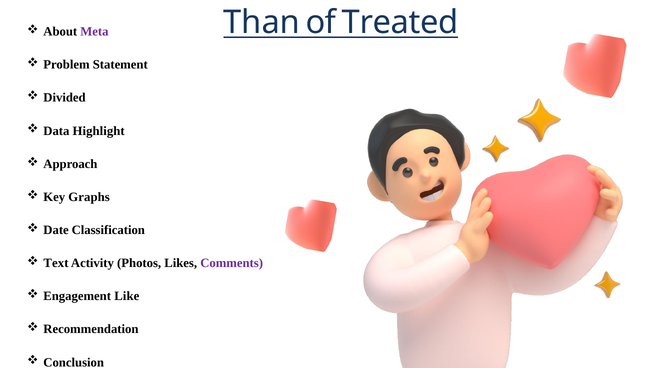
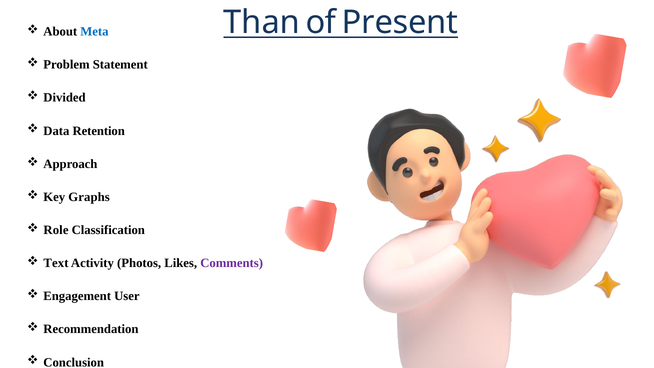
Treated: Treated -> Present (400, 22)
Meta colour: purple -> blue (94, 32)
Highlight: Highlight -> Retention (99, 131)
Date: Date -> Role (56, 230)
Like: Like -> User (127, 296)
